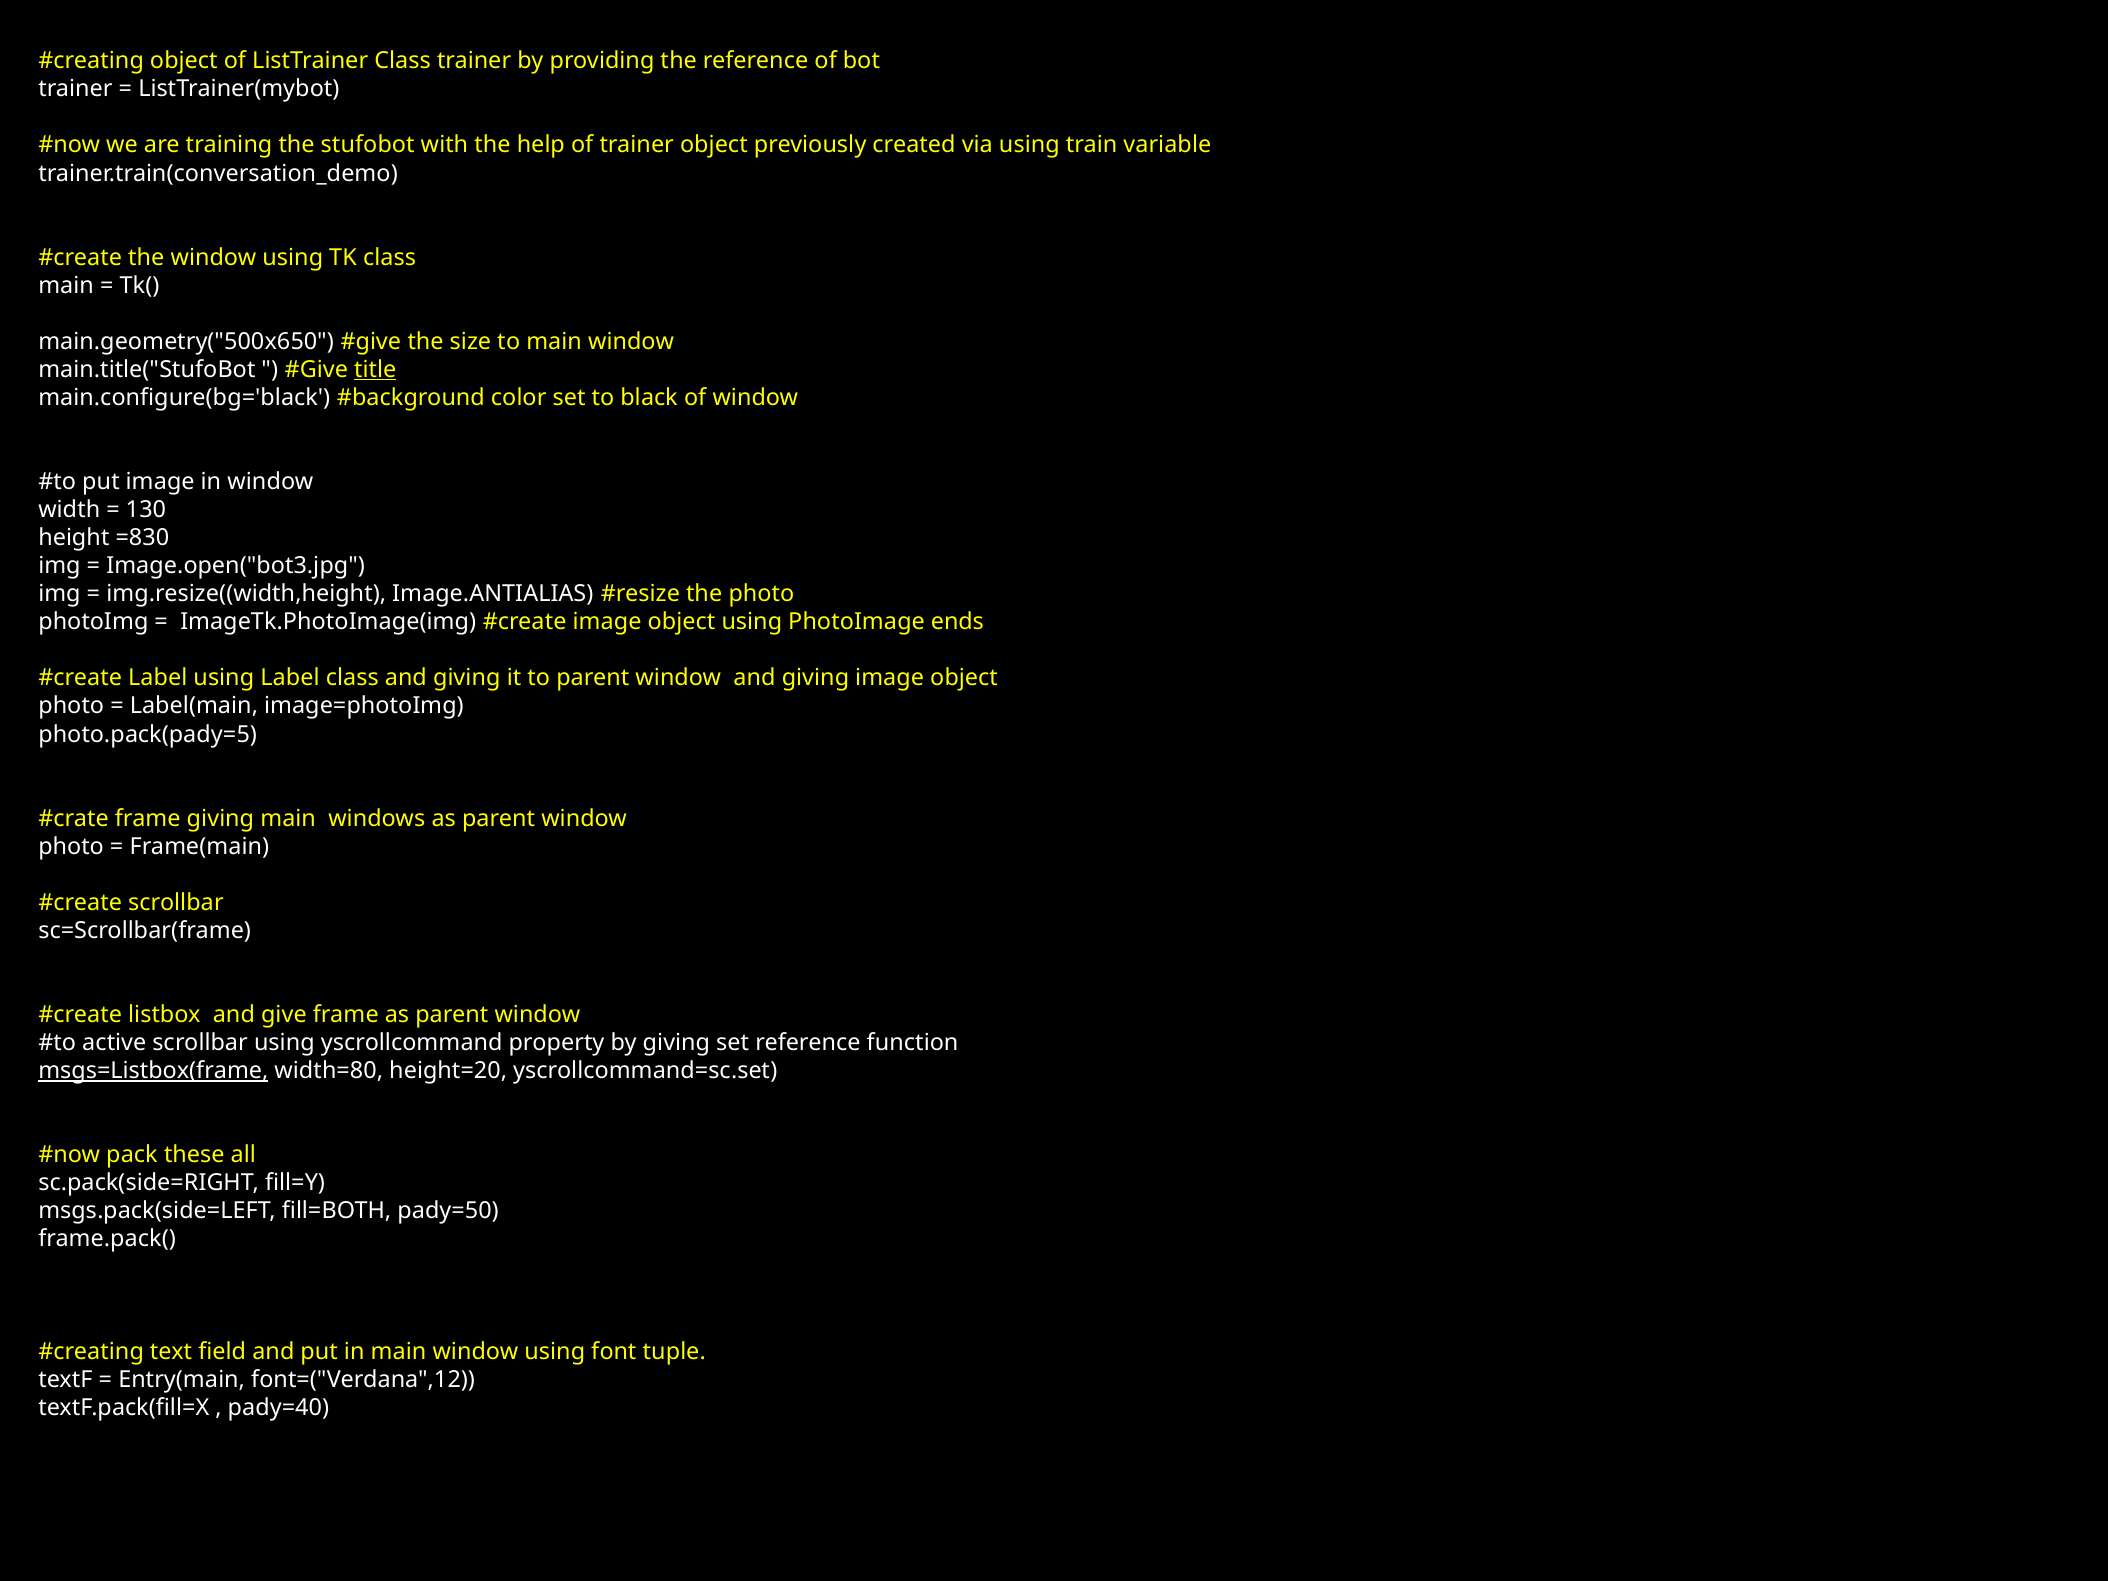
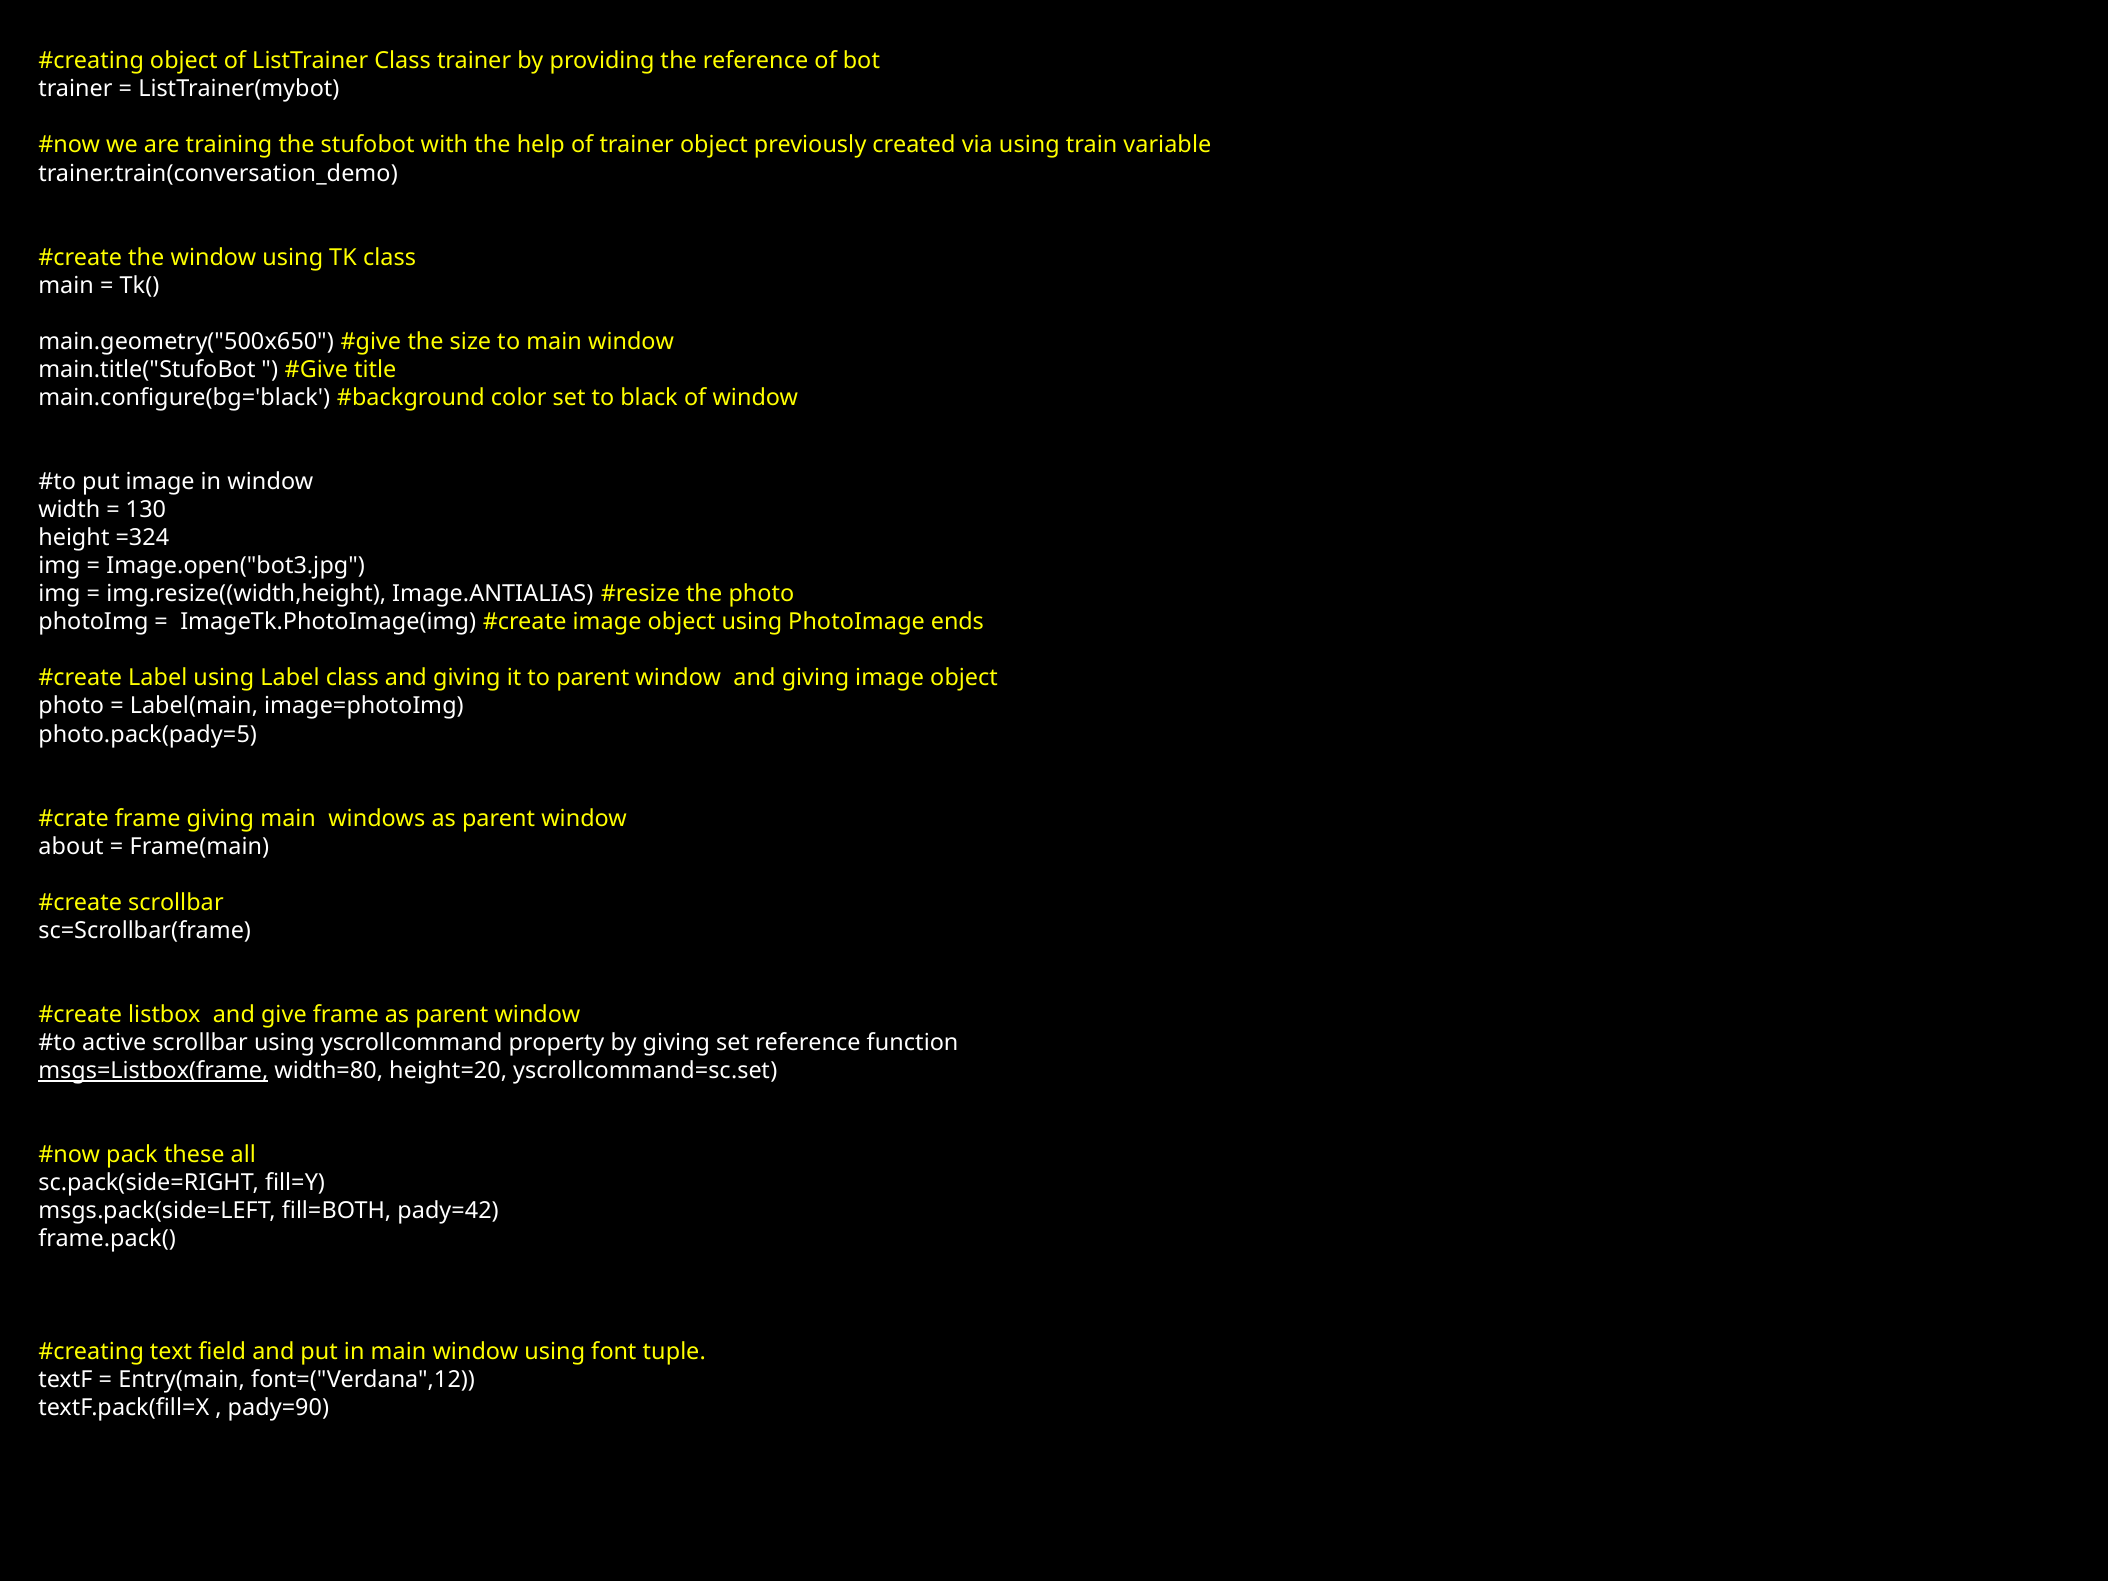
title underline: present -> none (375, 370)
=830: =830 -> =324 (142, 538)
photo: photo -> about (71, 847)
pady=50: pady=50 -> pady=42 (448, 1211)
pady=40: pady=40 -> pady=90 (278, 1408)
